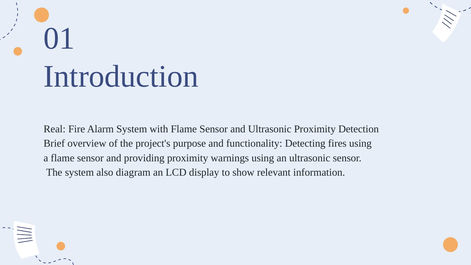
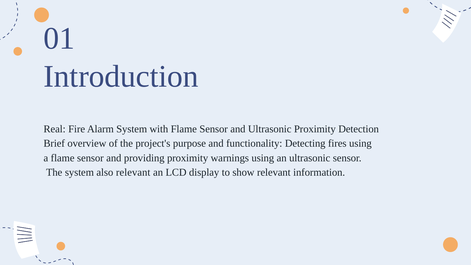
also diagram: diagram -> relevant (133, 172)
